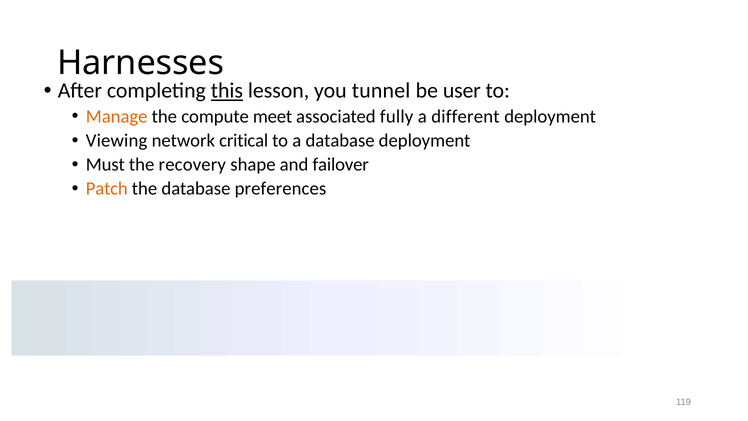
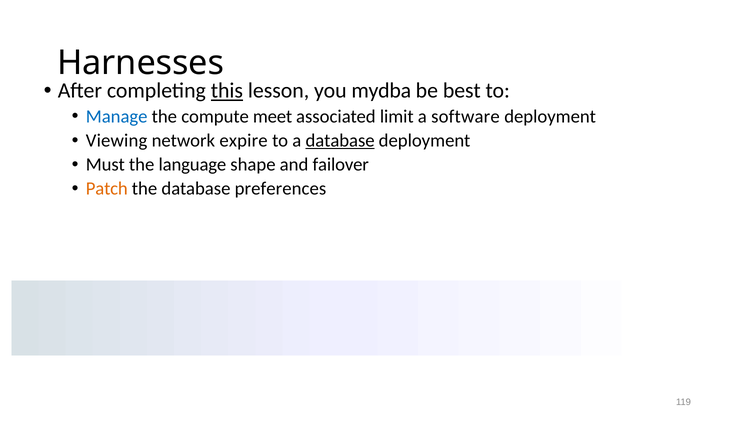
tunnel: tunnel -> mydba (381, 91)
user: user -> best (462, 91)
Manage colour: orange -> blue (117, 117)
fully: fully -> limit (397, 117)
different: different -> software (465, 117)
critical: critical -> expire (244, 141)
database underline: none -> present (340, 141)
recovery: recovery -> language (192, 165)
